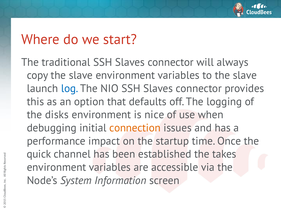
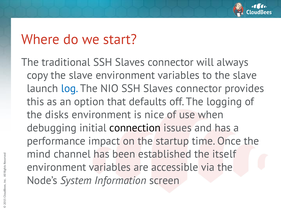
connection colour: orange -> black (135, 128)
quick: quick -> mind (39, 154)
takes: takes -> itself (224, 154)
